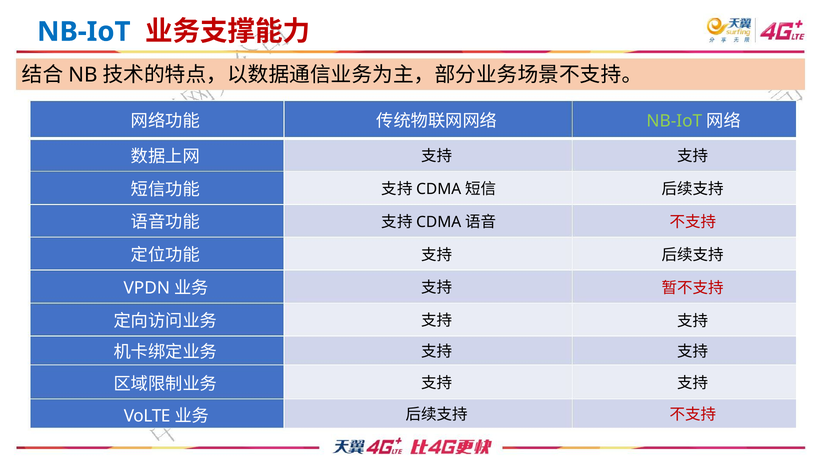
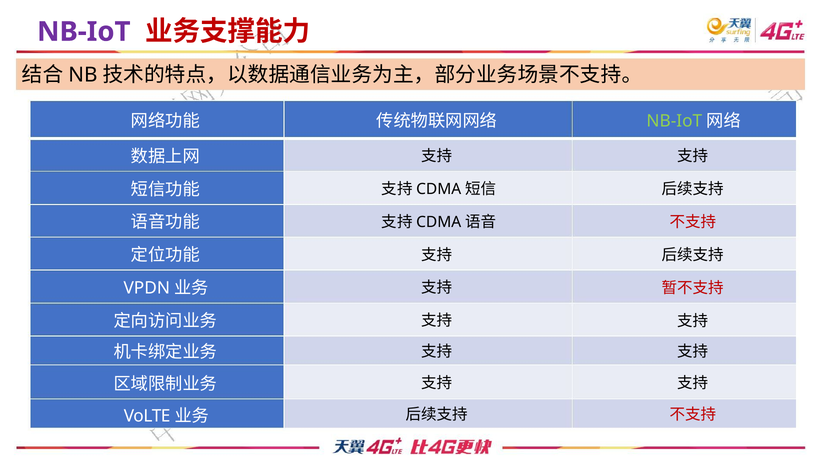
NB-IoT colour: blue -> purple (84, 32)
